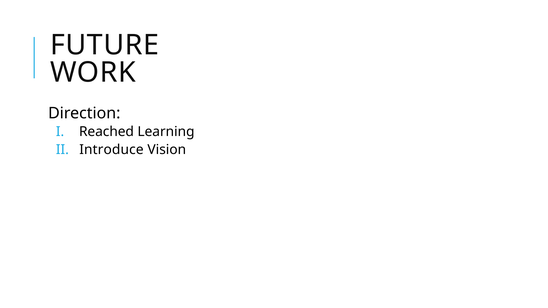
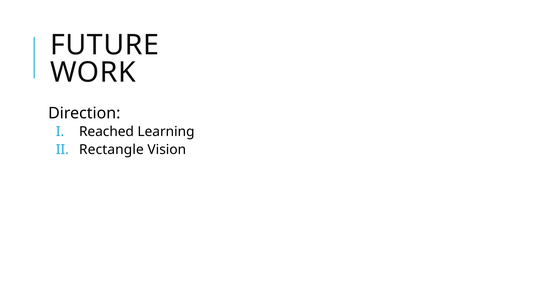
Introduce: Introduce -> Rectangle (111, 150)
